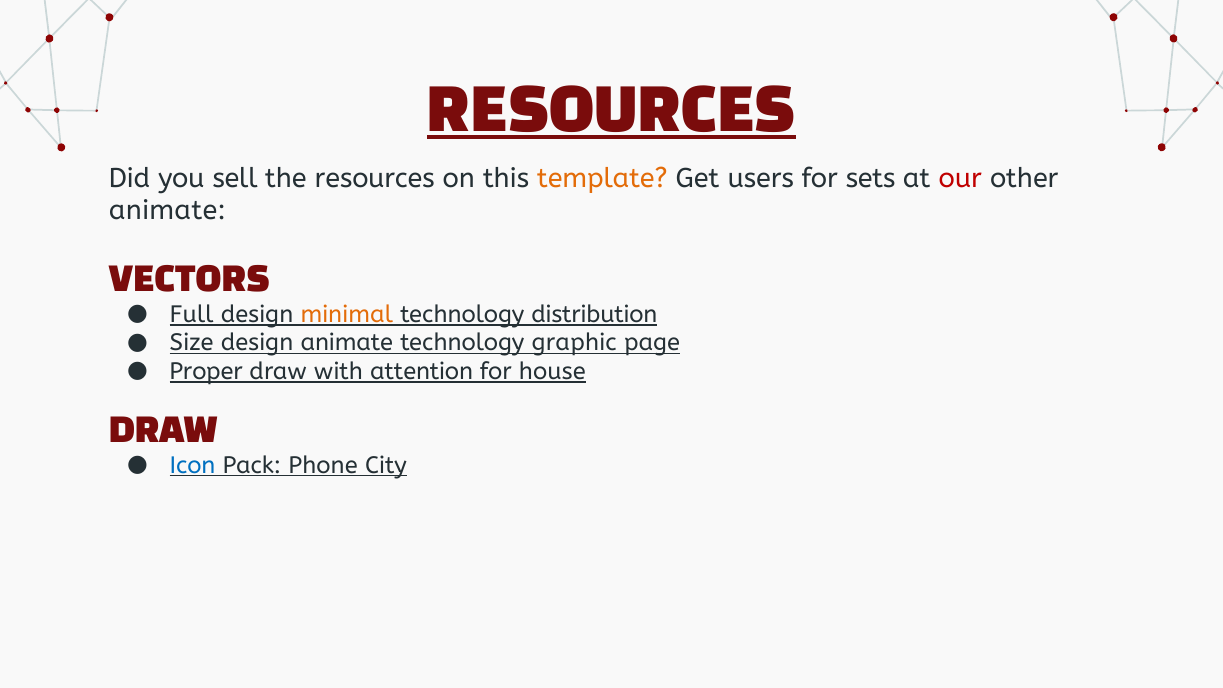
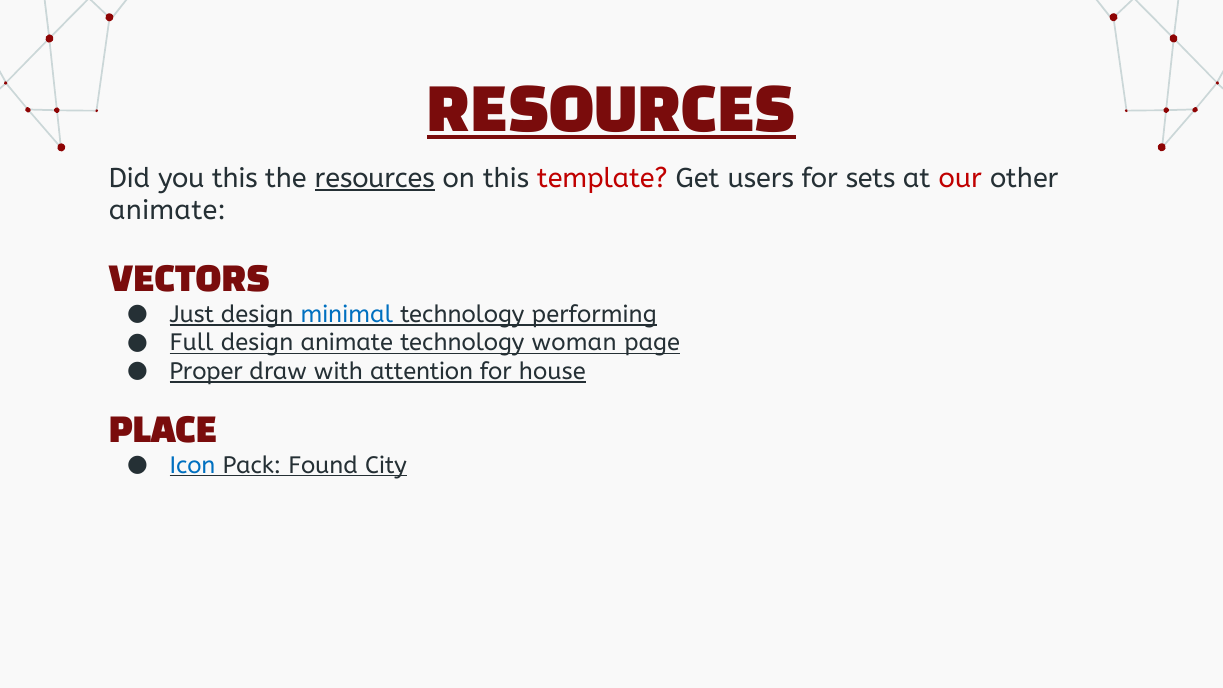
you sell: sell -> this (235, 178)
resources underline: none -> present (375, 178)
template colour: orange -> red (603, 178)
Full: Full -> Just (192, 314)
minimal colour: orange -> blue (347, 314)
distribution: distribution -> performing (594, 314)
Size: Size -> Full (192, 343)
graphic: graphic -> woman (574, 343)
DRAW: DRAW -> PLACE (163, 431)
Phone: Phone -> Found (323, 465)
